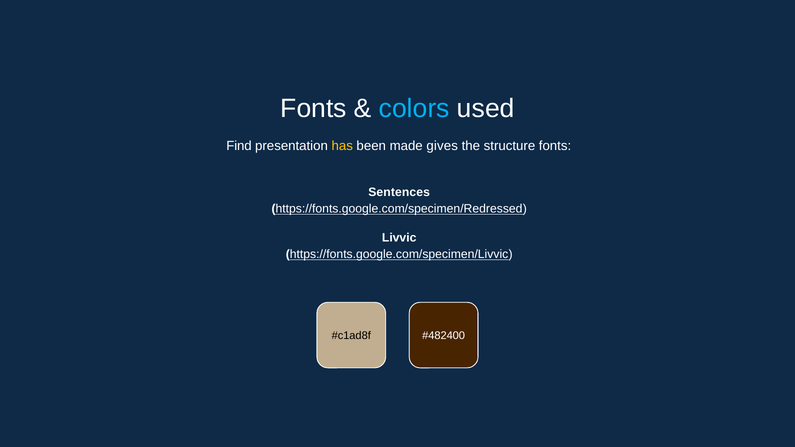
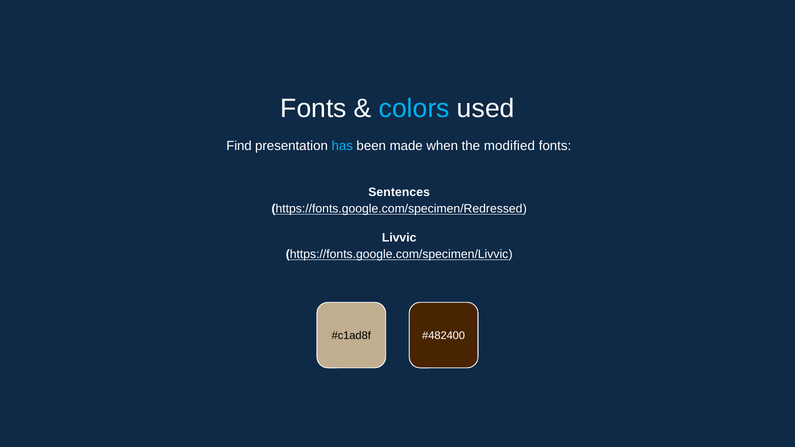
has colour: yellow -> light blue (342, 146)
gives: gives -> when (442, 146)
structure: structure -> modified (509, 146)
